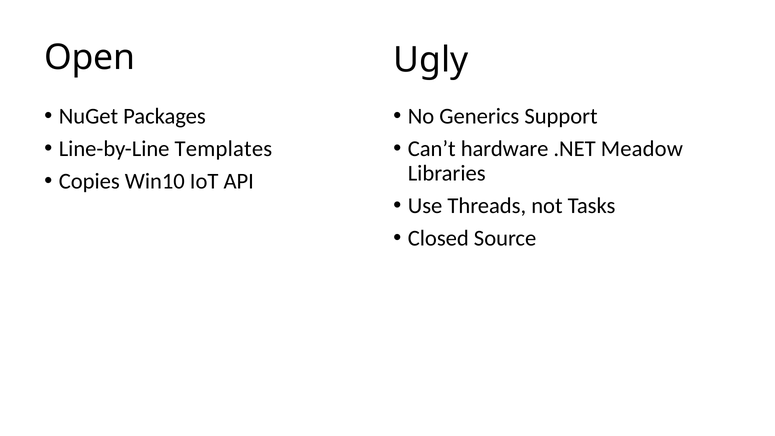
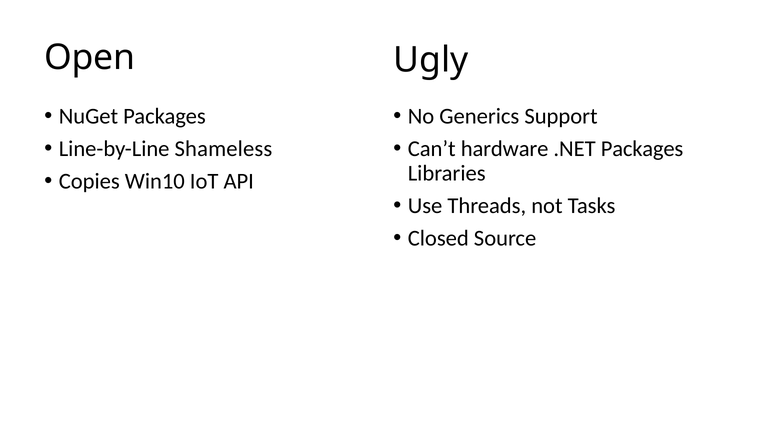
Templates: Templates -> Shameless (223, 149)
.NET Meadow: Meadow -> Packages (642, 149)
